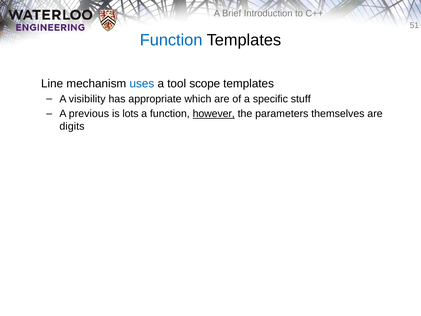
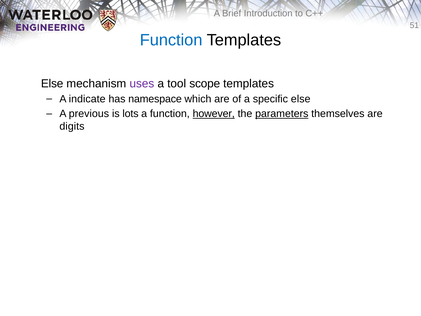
Line: Line -> Else (52, 84)
uses colour: blue -> purple (142, 84)
visibility: visibility -> indicate (87, 99)
appropriate: appropriate -> namespace (155, 99)
specific stuff: stuff -> else (301, 99)
parameters underline: none -> present (282, 114)
